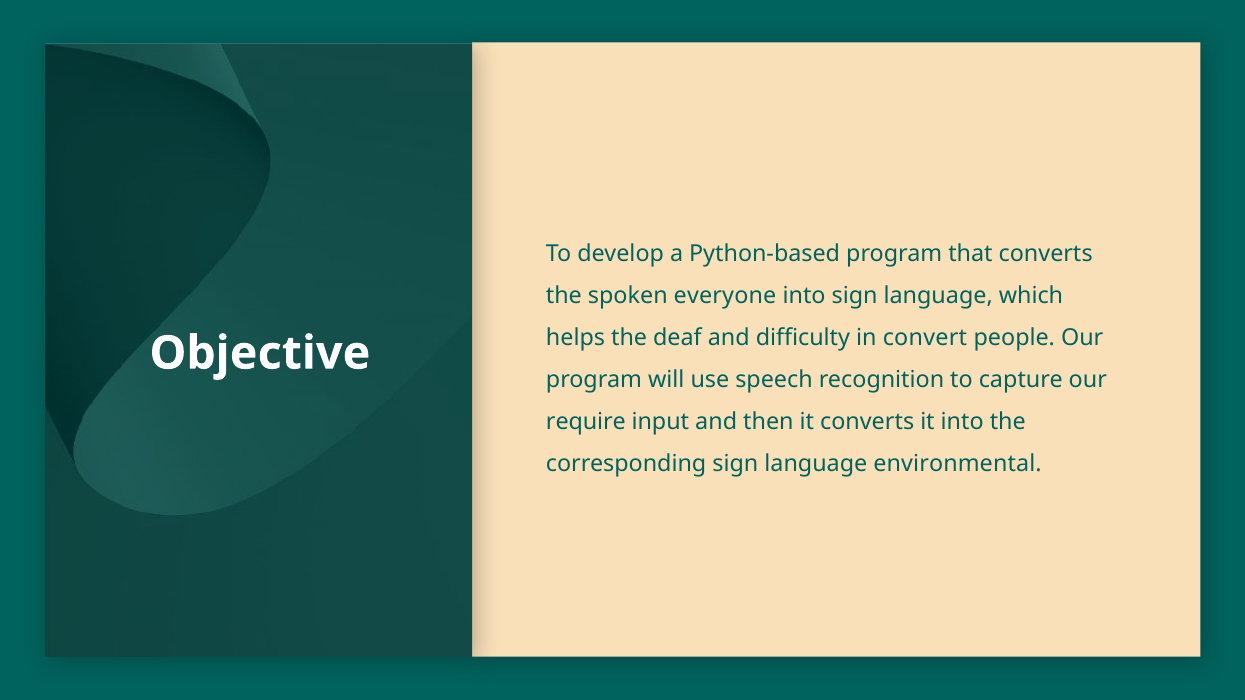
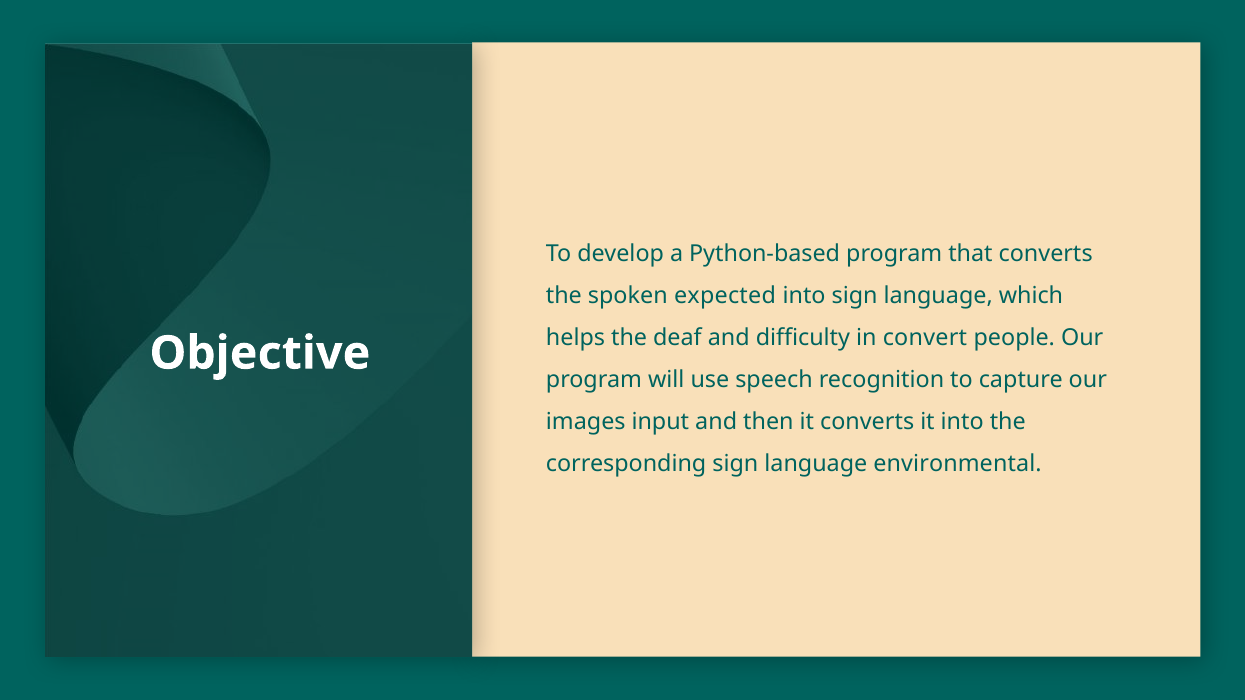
everyone: everyone -> expected (725, 296)
require: require -> images (586, 422)
